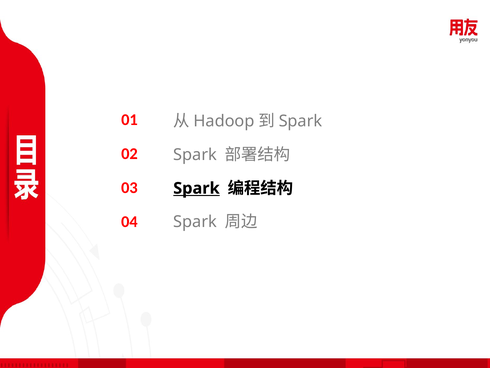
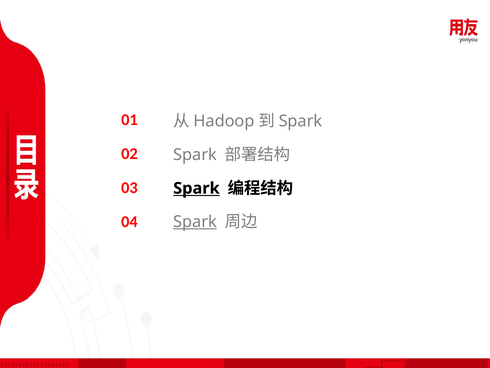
Spark underline: none -> present (195, 222)
